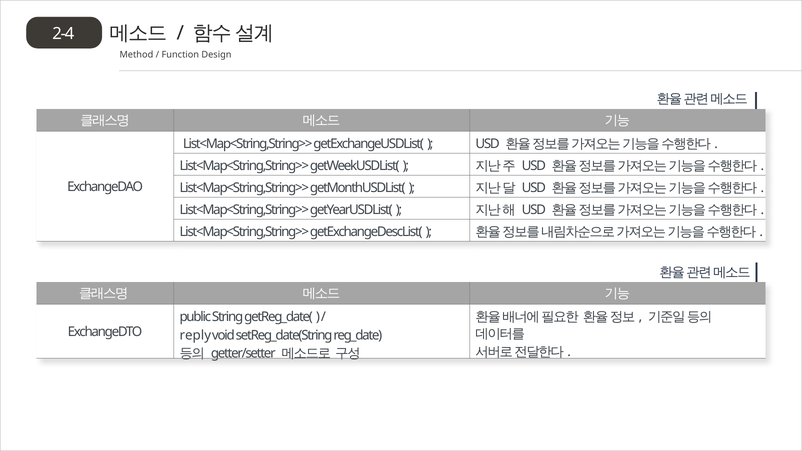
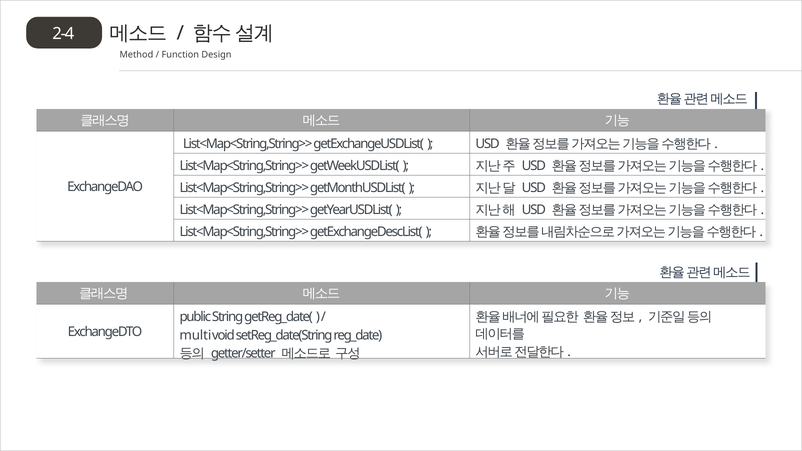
reply: reply -> multi (195, 335)
